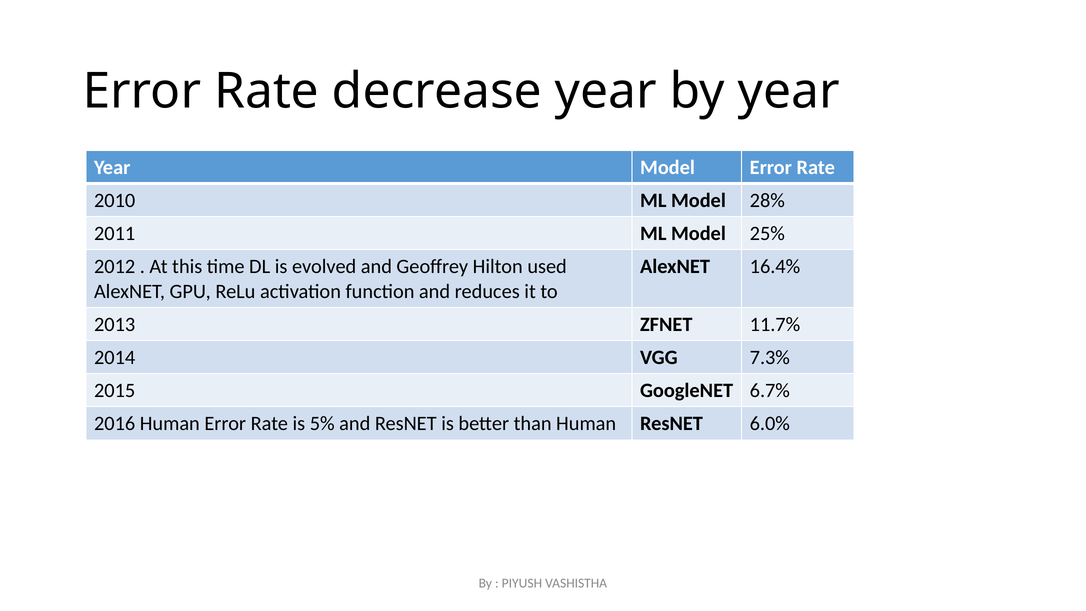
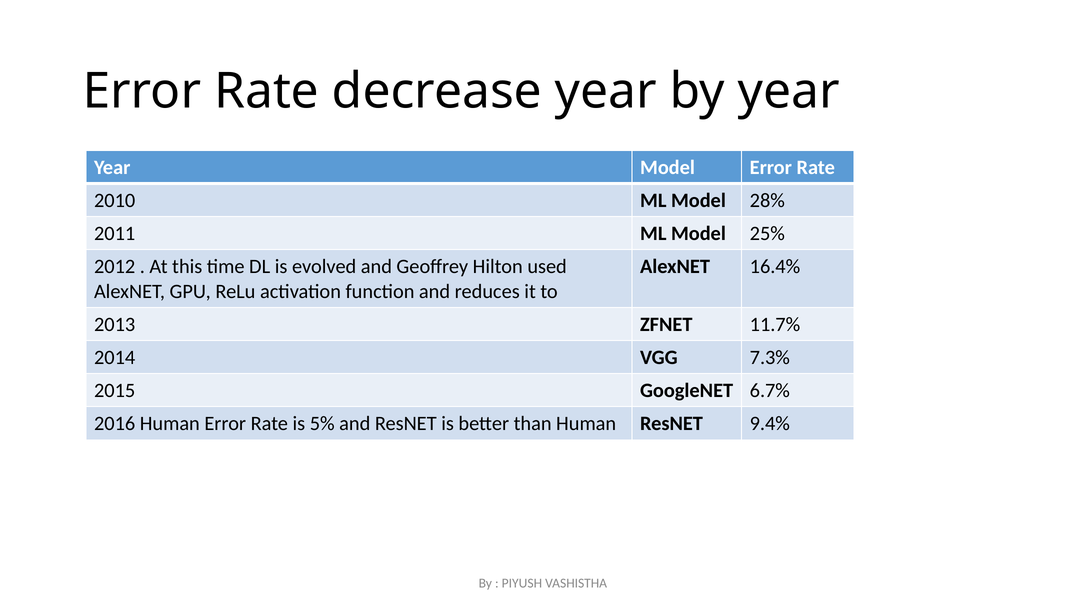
6.0%: 6.0% -> 9.4% (770, 423)
